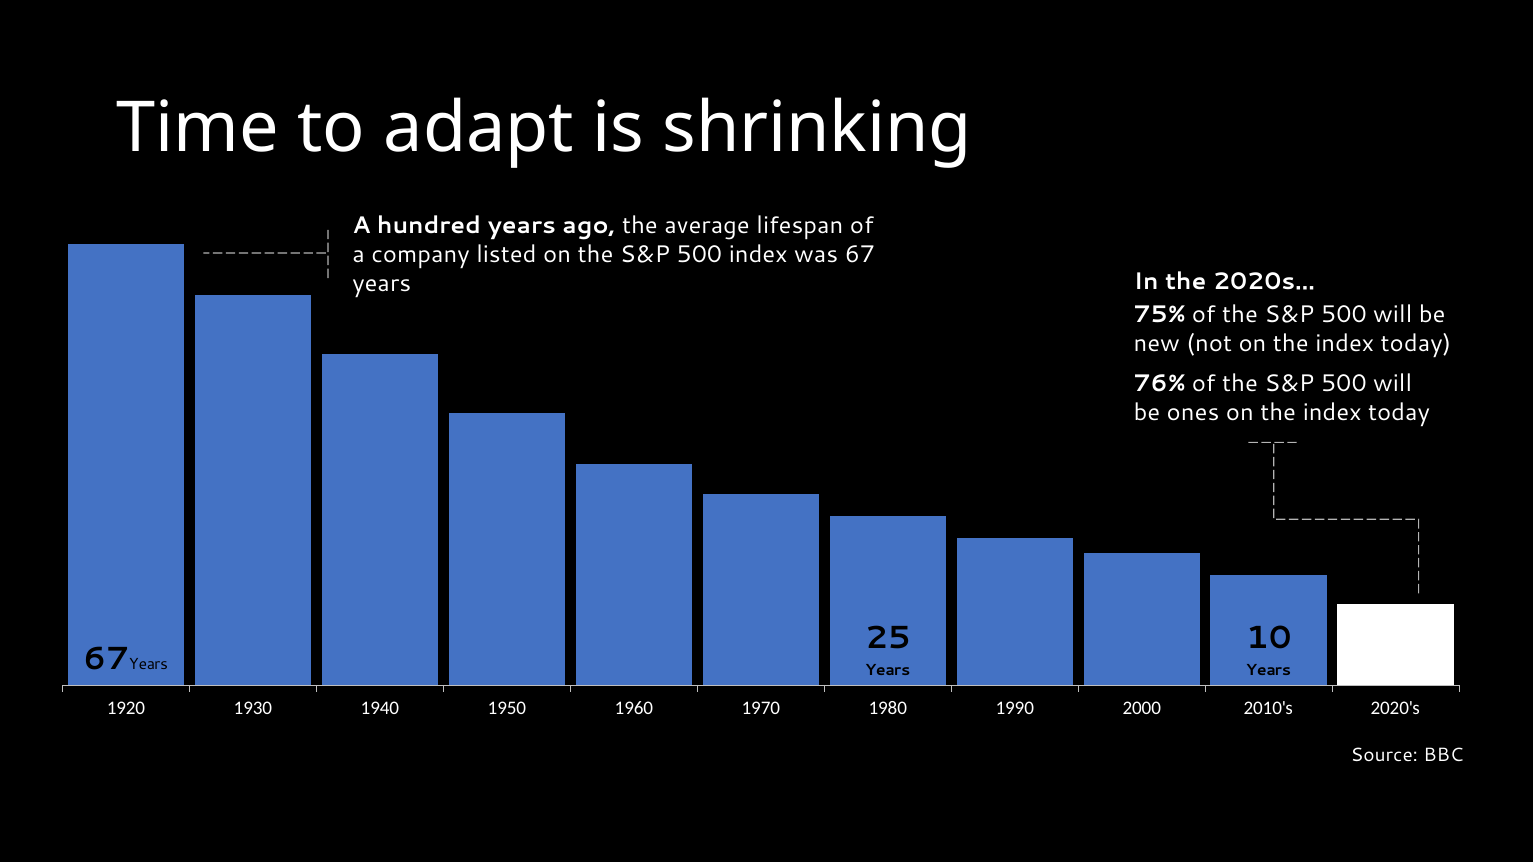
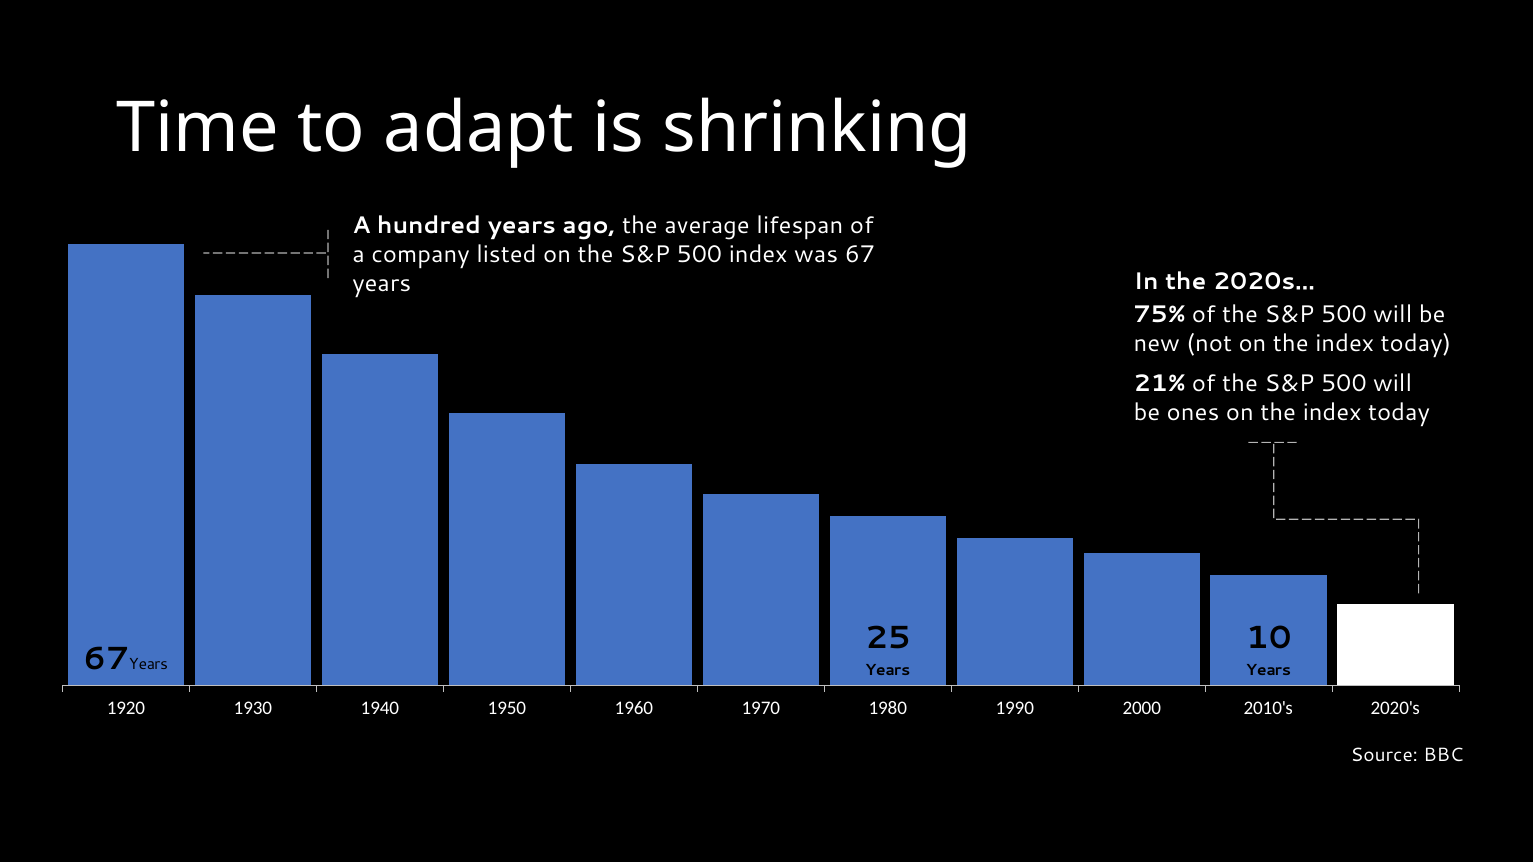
76%: 76% -> 21% (1159, 384)
